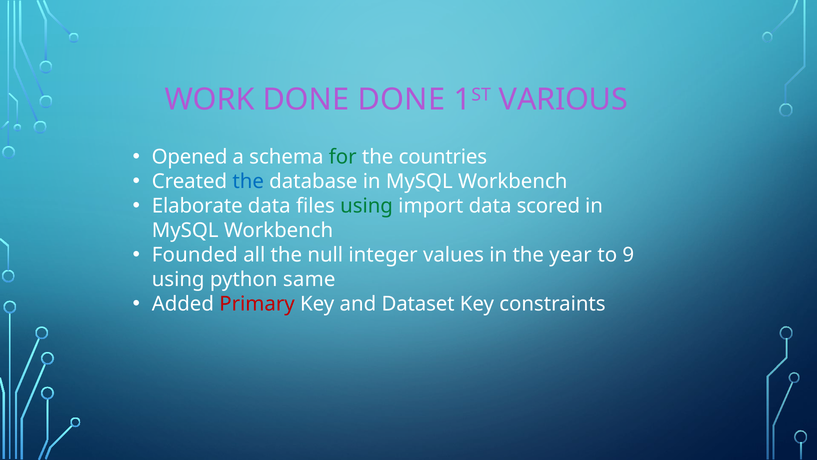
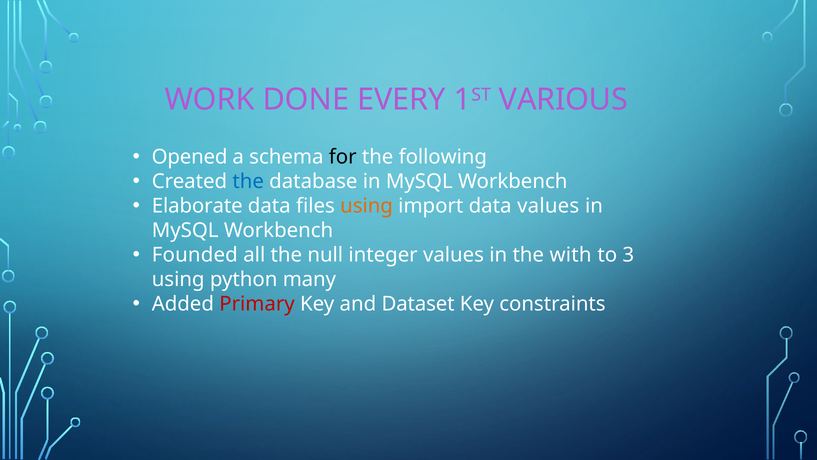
DONE DONE: DONE -> EVERY (401, 100)
for colour: green -> black (343, 157)
countries: countries -> following (443, 157)
using colour: green -> orange (367, 206)
data scored: scored -> values (548, 206)
year: year -> with (571, 255)
9: 9 -> 3 (628, 255)
same: same -> many (309, 279)
